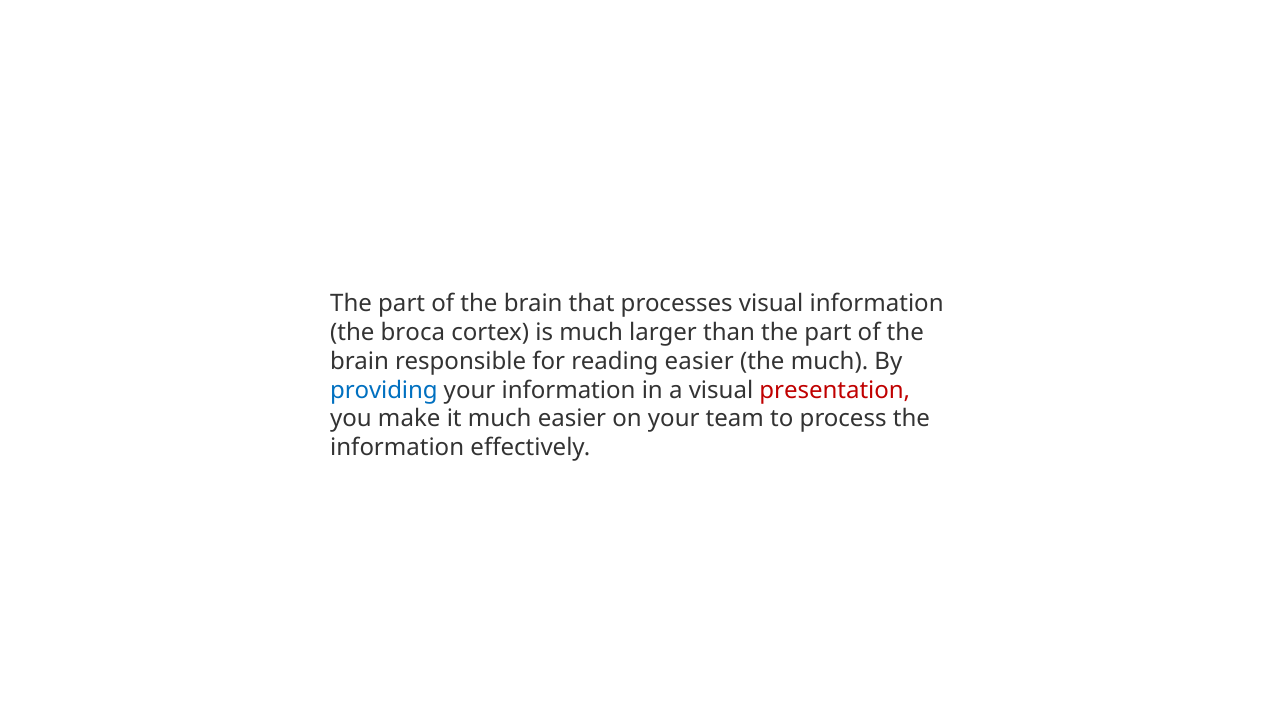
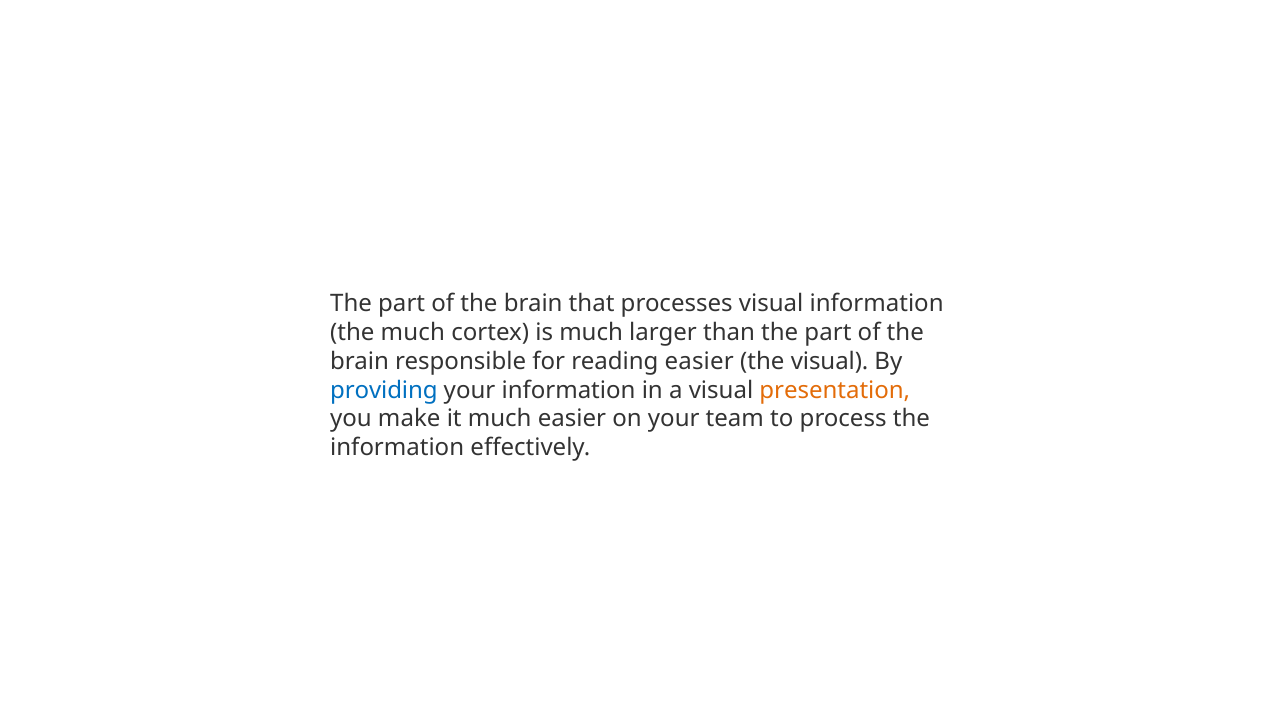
the broca: broca -> much (413, 333)
the much: much -> visual (830, 362)
presentation colour: red -> orange (835, 391)
